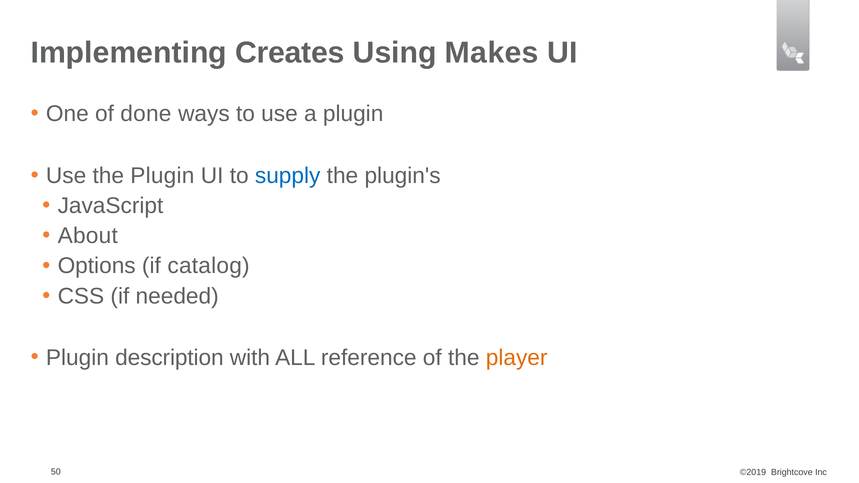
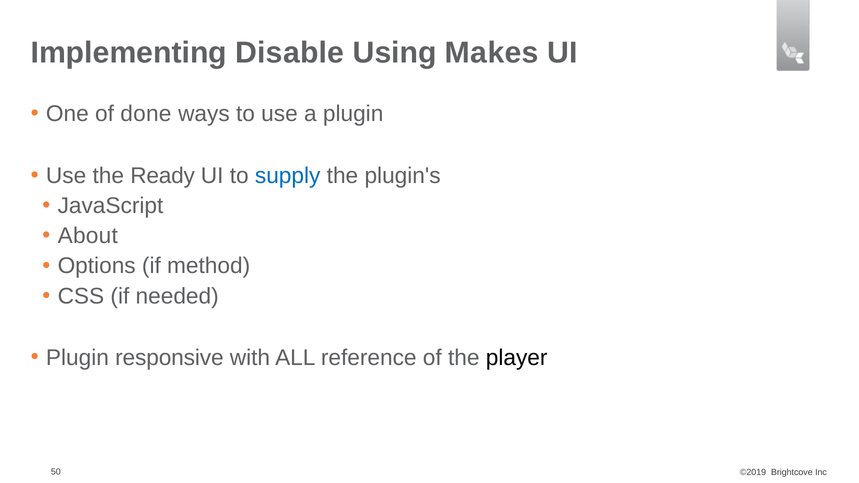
Creates: Creates -> Disable (290, 53)
the Plugin: Plugin -> Ready (163, 176)
catalog: catalog -> method (209, 266)
description: description -> responsive (169, 358)
player colour: orange -> black (517, 358)
